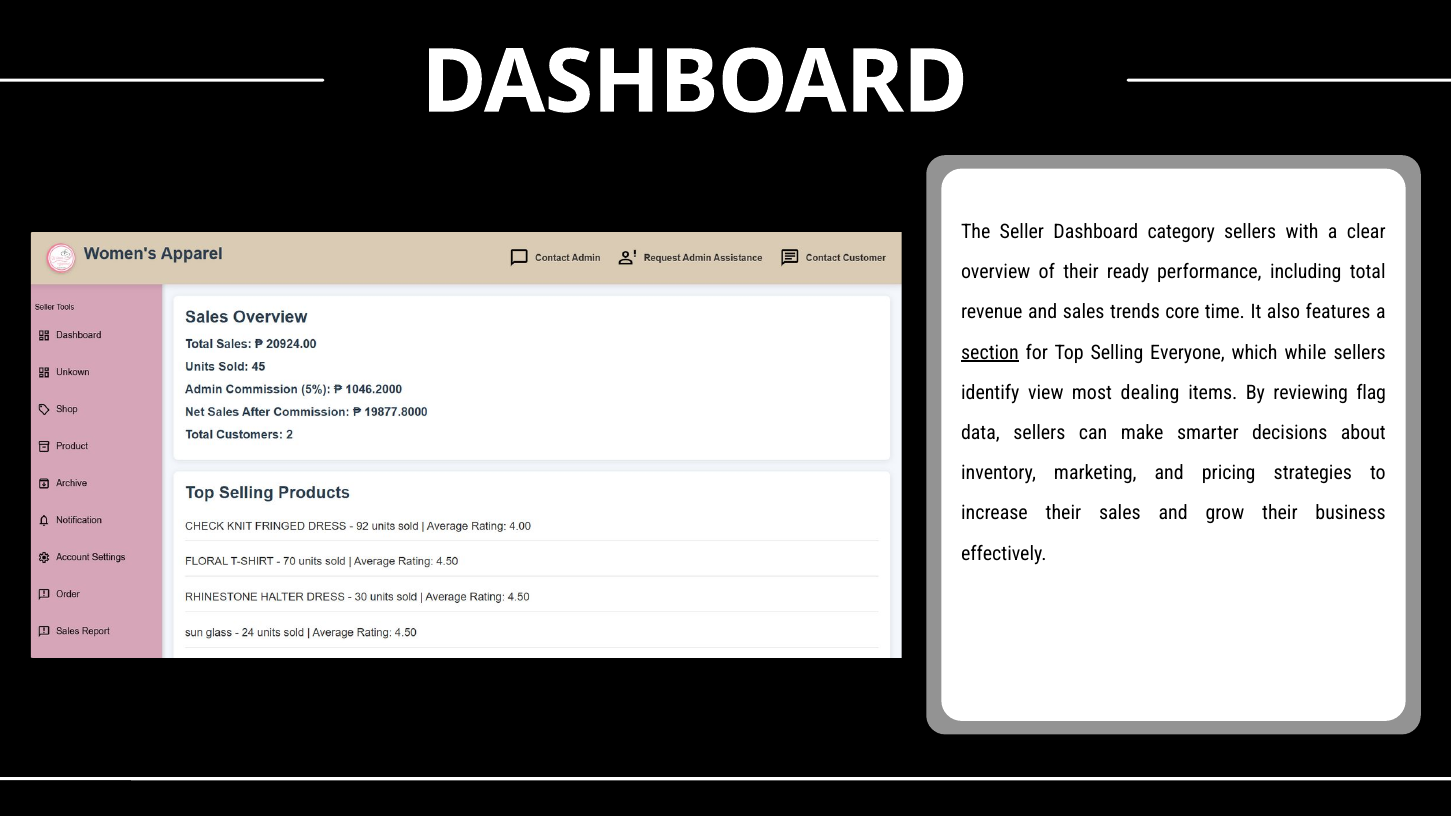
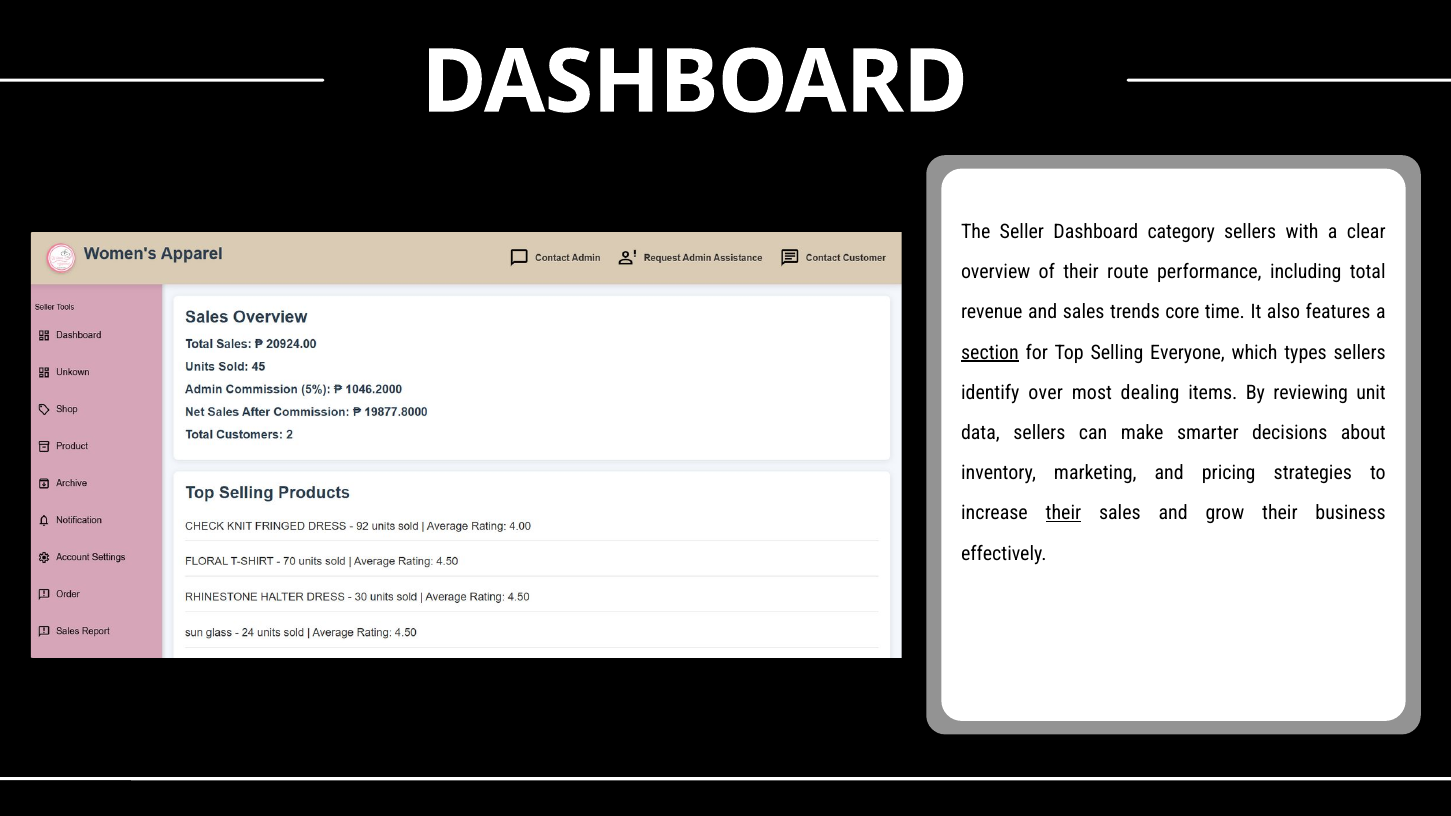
ready: ready -> route (1128, 272)
while: while -> types (1306, 353)
view: view -> over (1046, 393)
flag: flag -> unit (1371, 393)
their underline: none -> present (1063, 513)
